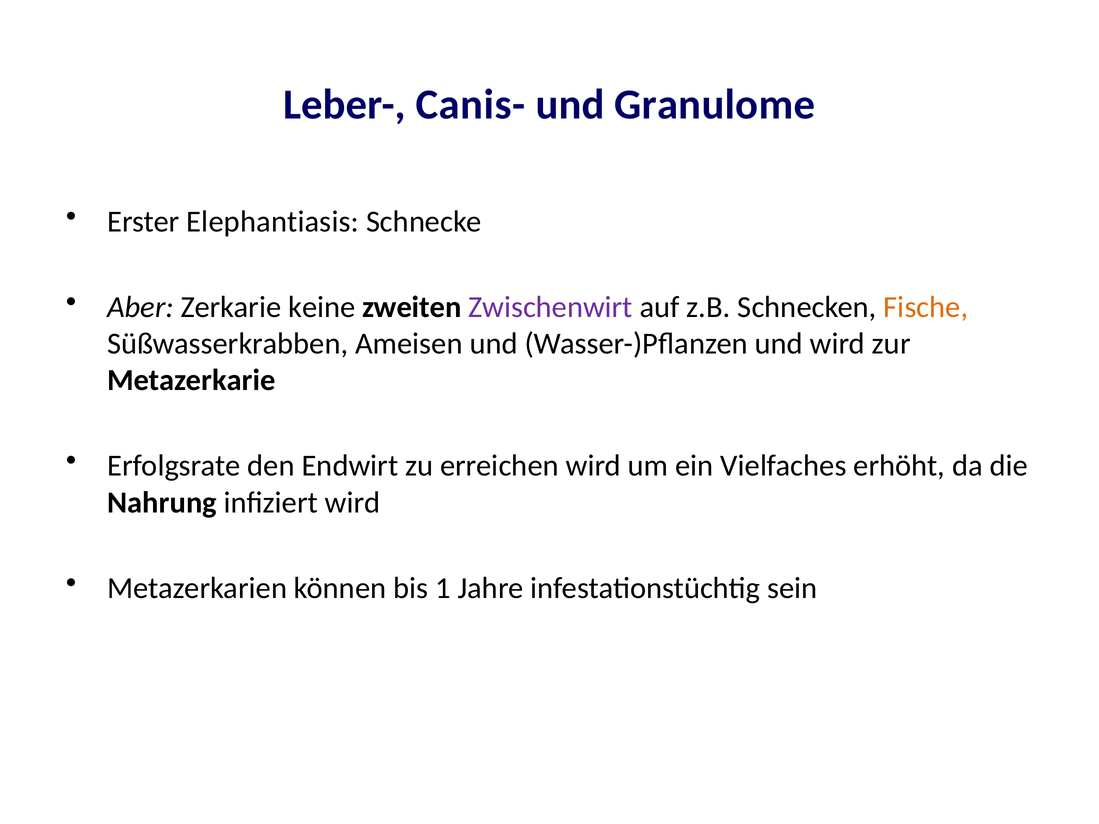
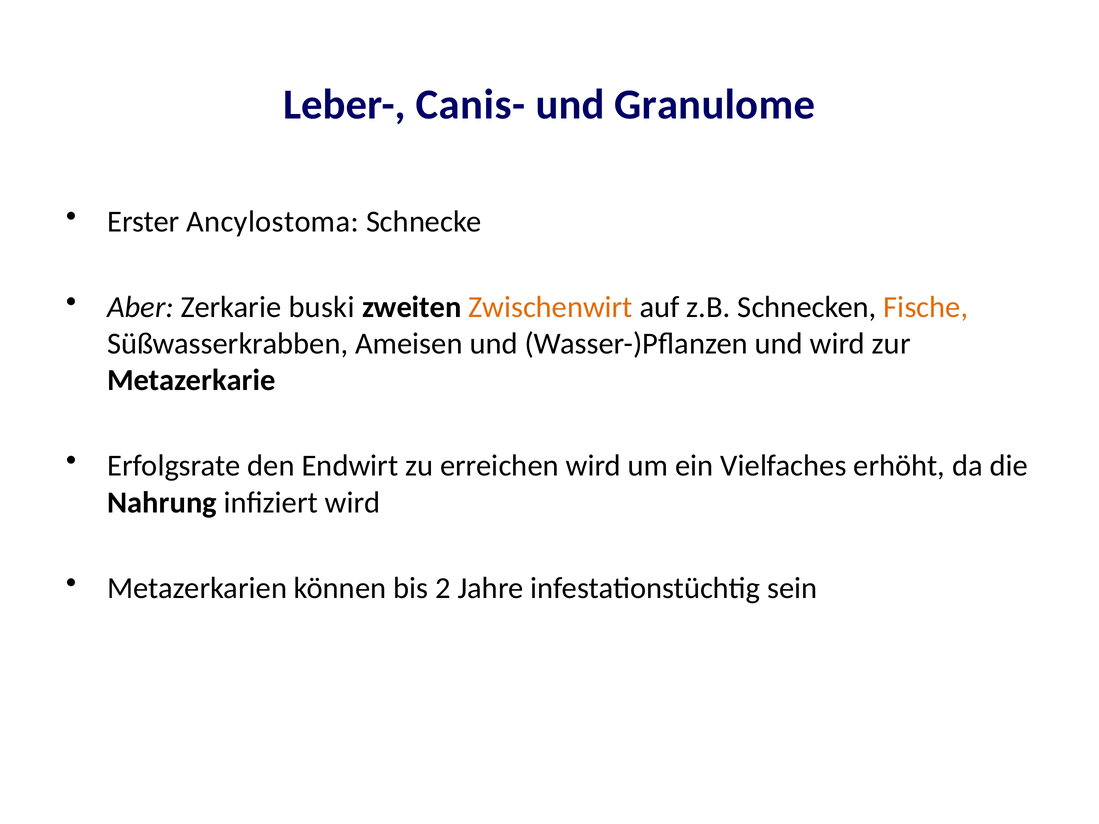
Elephantiasis: Elephantiasis -> Ancylostoma (273, 222)
keine: keine -> buski (322, 307)
Zwischenwirt colour: purple -> orange (550, 307)
1: 1 -> 2 (443, 588)
